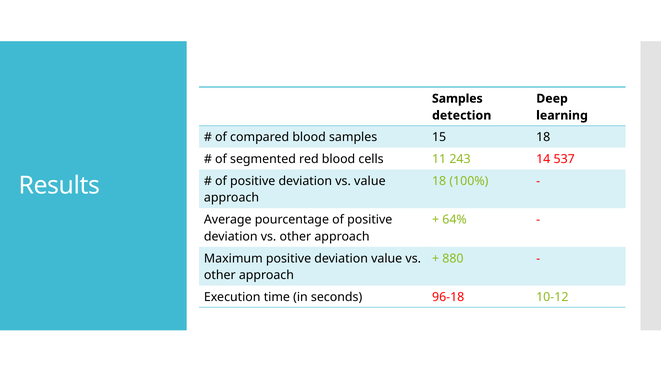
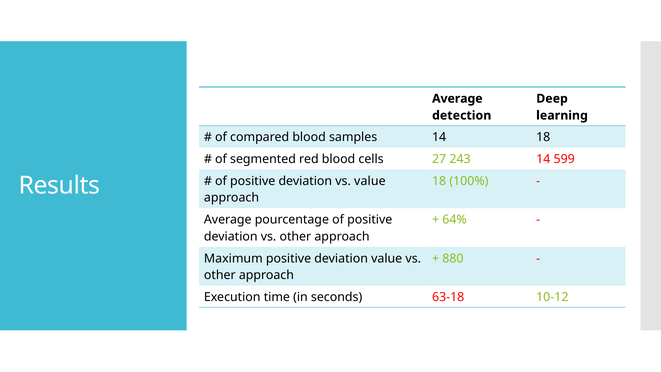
Samples: Samples -> Average (457, 99)
samples 15: 15 -> 14 (439, 137)
11: 11 -> 27 (439, 159)
537: 537 -> 599 (564, 159)
96-18: 96-18 -> 63-18 (448, 297)
